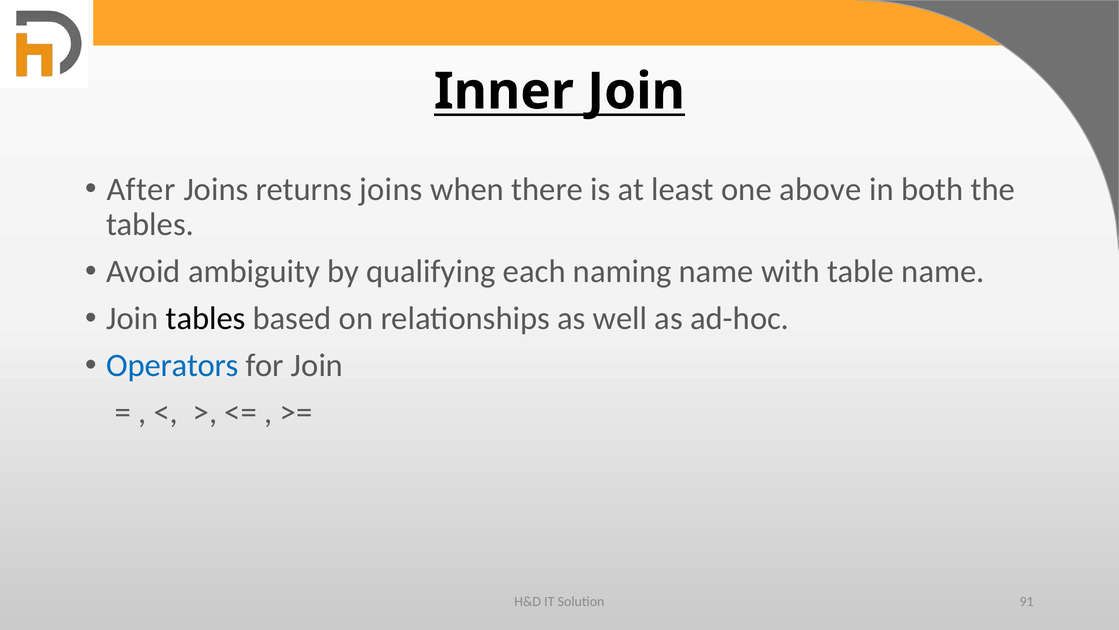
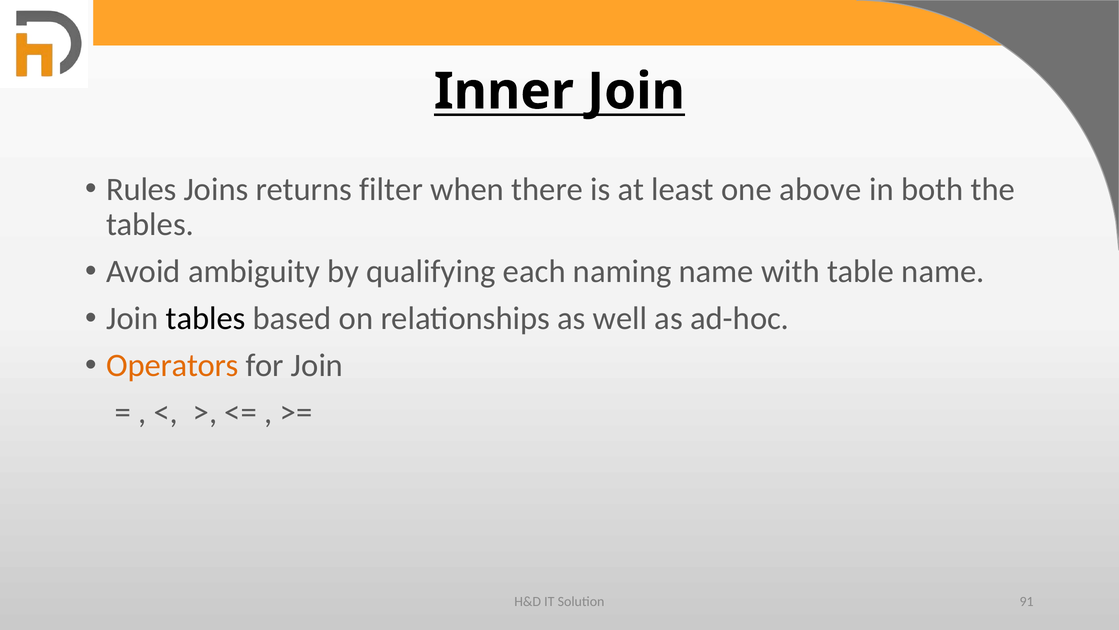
After: After -> Rules (141, 189)
returns joins: joins -> filter (391, 189)
Operators colour: blue -> orange (173, 365)
